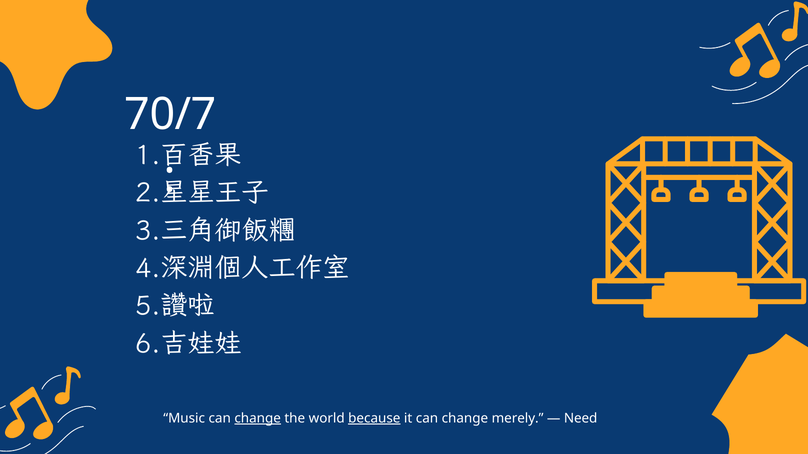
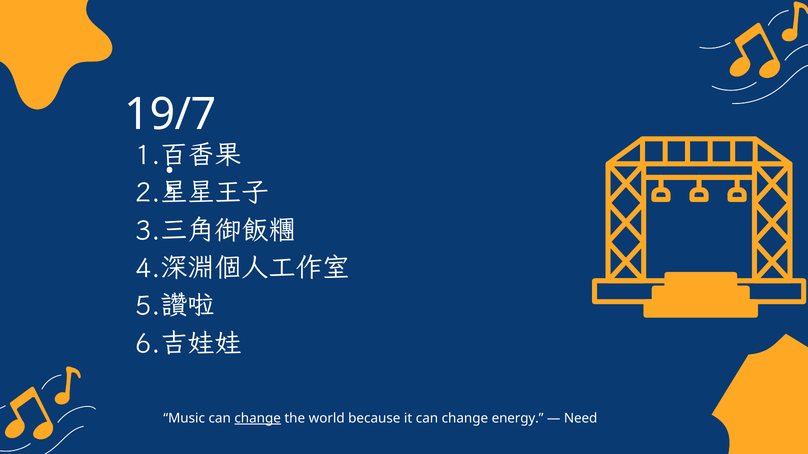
70/7: 70/7 -> 19/7 (170, 115)
because underline: present -> none (374, 419)
merely: merely -> energy (518, 419)
